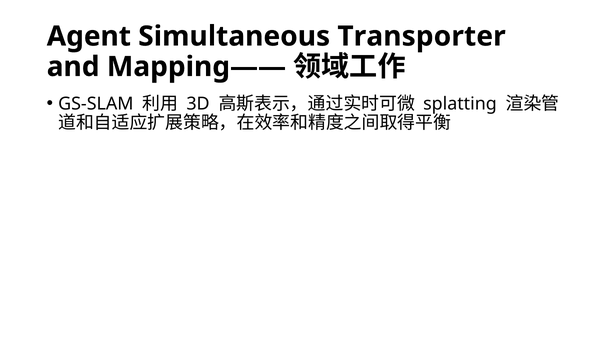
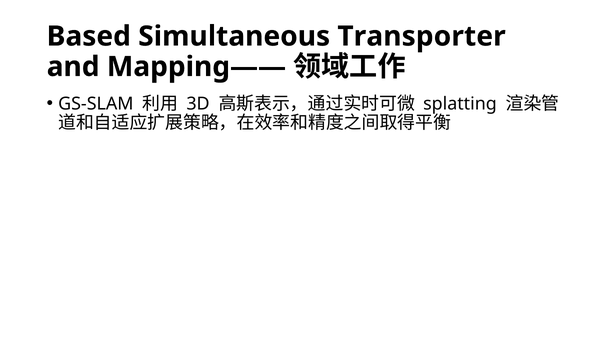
Agent: Agent -> Based (89, 36)
